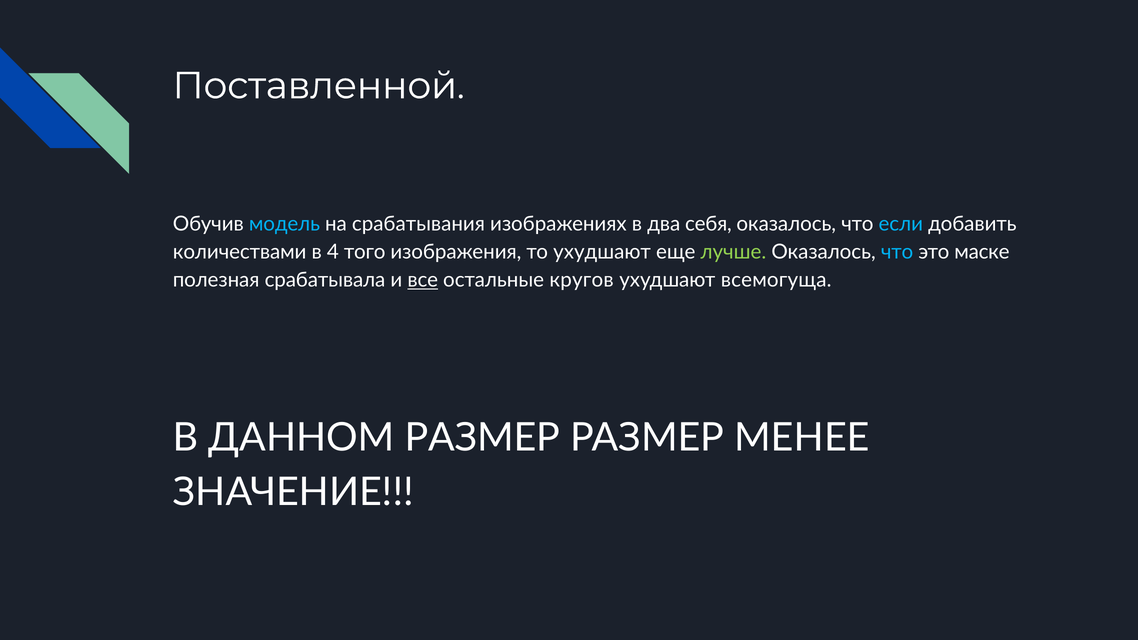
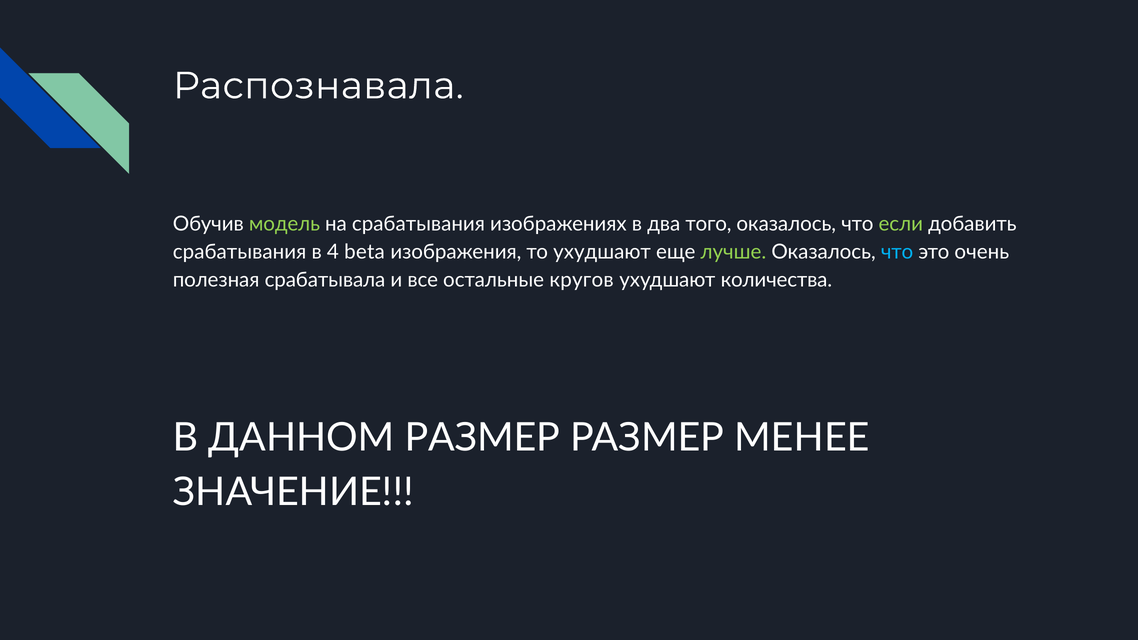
Поставленной: Поставленной -> Распознавала (318, 86)
модель colour: light blue -> light green (284, 224)
себя: себя -> того (708, 224)
если colour: light blue -> light green (901, 224)
количествами: количествами -> срабатывания (240, 252)
того: того -> beta (365, 252)
маске: маске -> очень (982, 252)
все underline: present -> none (423, 280)
всемогуща: всемогуща -> количества (776, 280)
